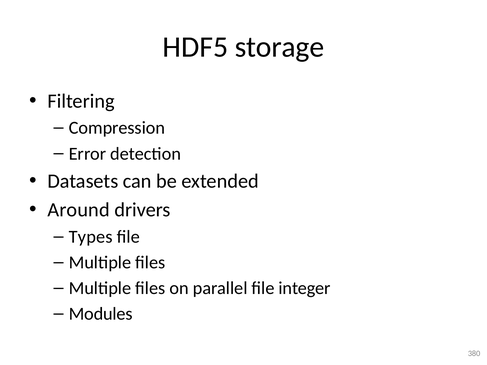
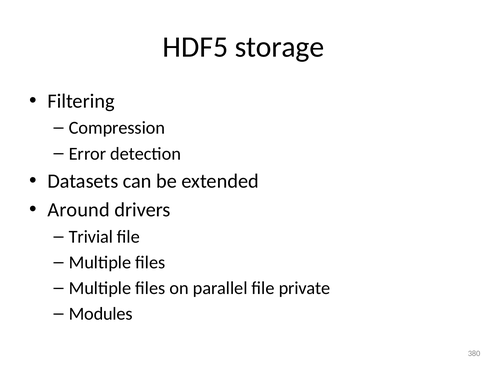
Types: Types -> Trivial (91, 237)
integer: integer -> private (305, 288)
